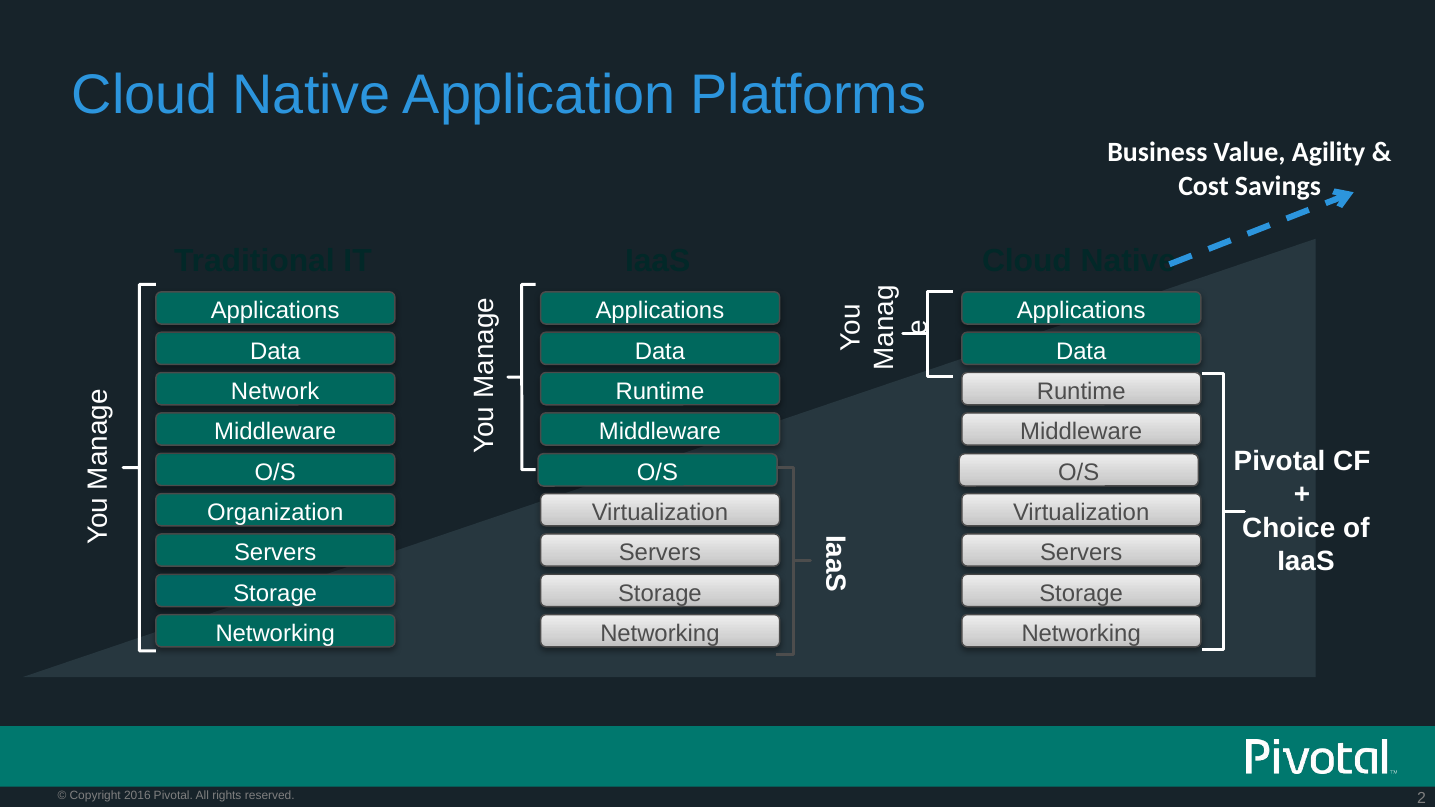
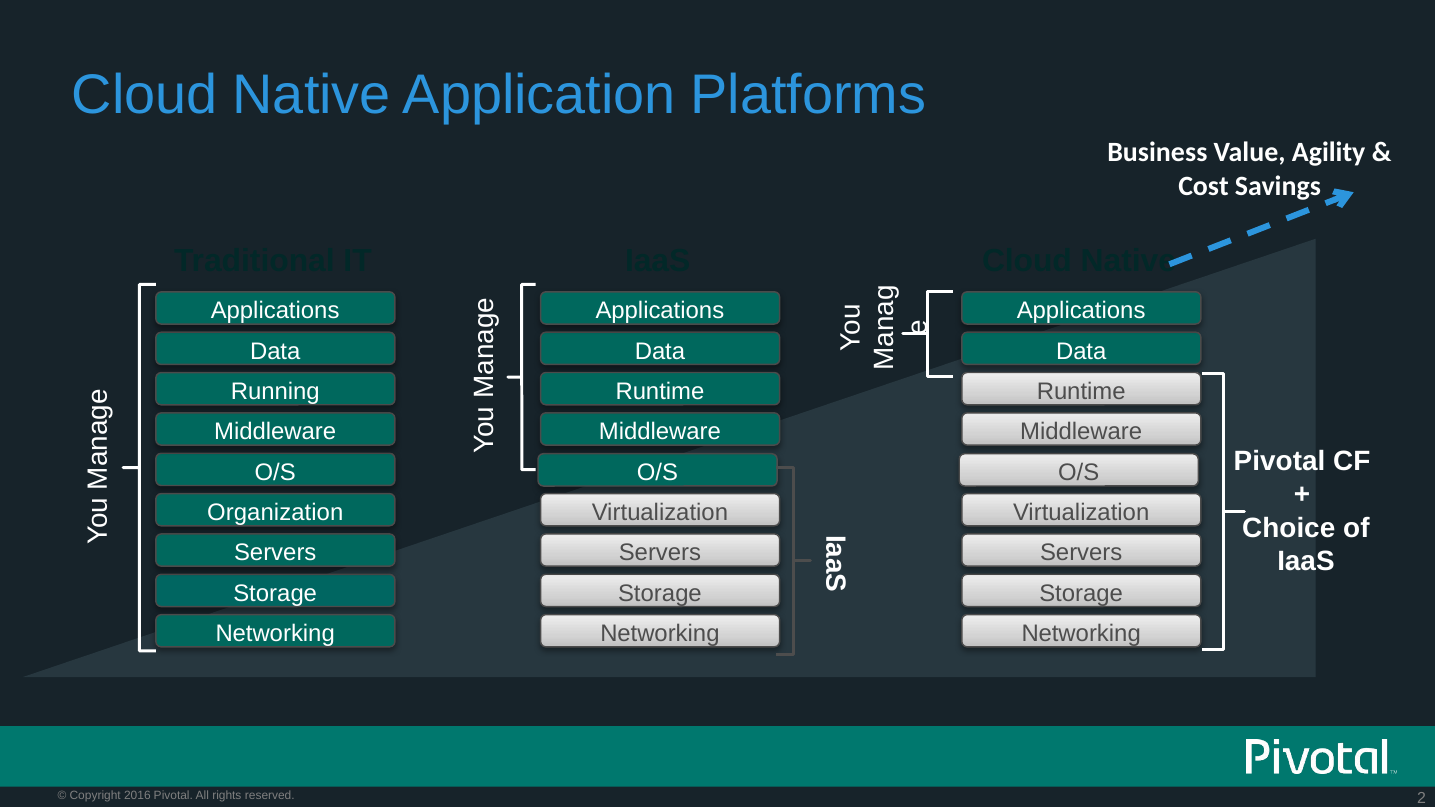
Network: Network -> Running (275, 392)
